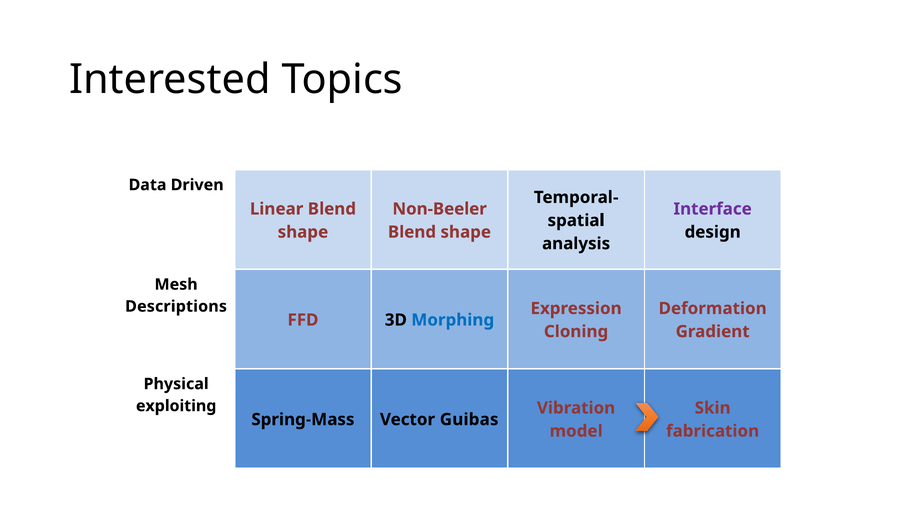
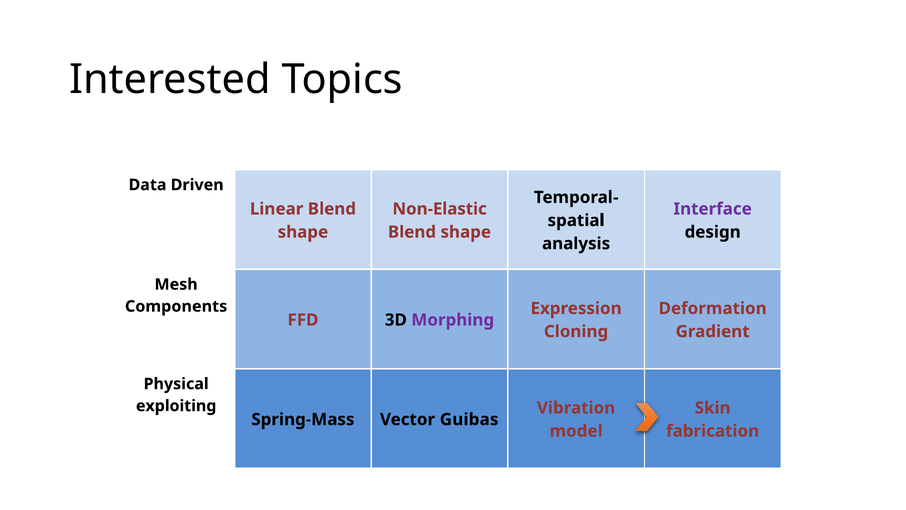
Non-Beeler: Non-Beeler -> Non-Elastic (440, 209)
Descriptions: Descriptions -> Components (176, 306)
Morphing colour: blue -> purple (453, 320)
